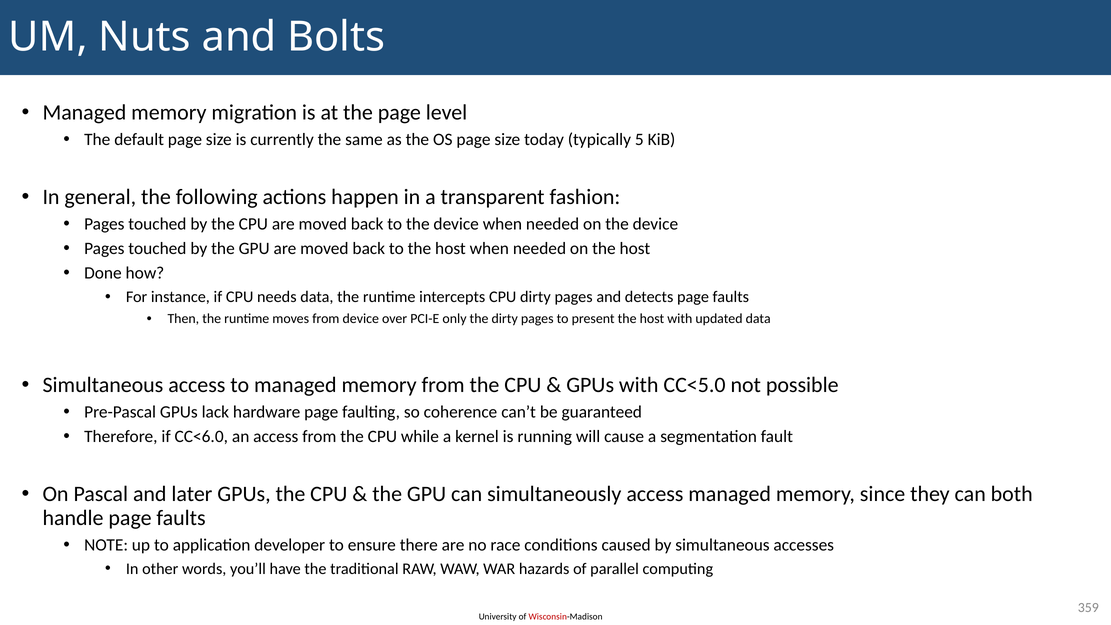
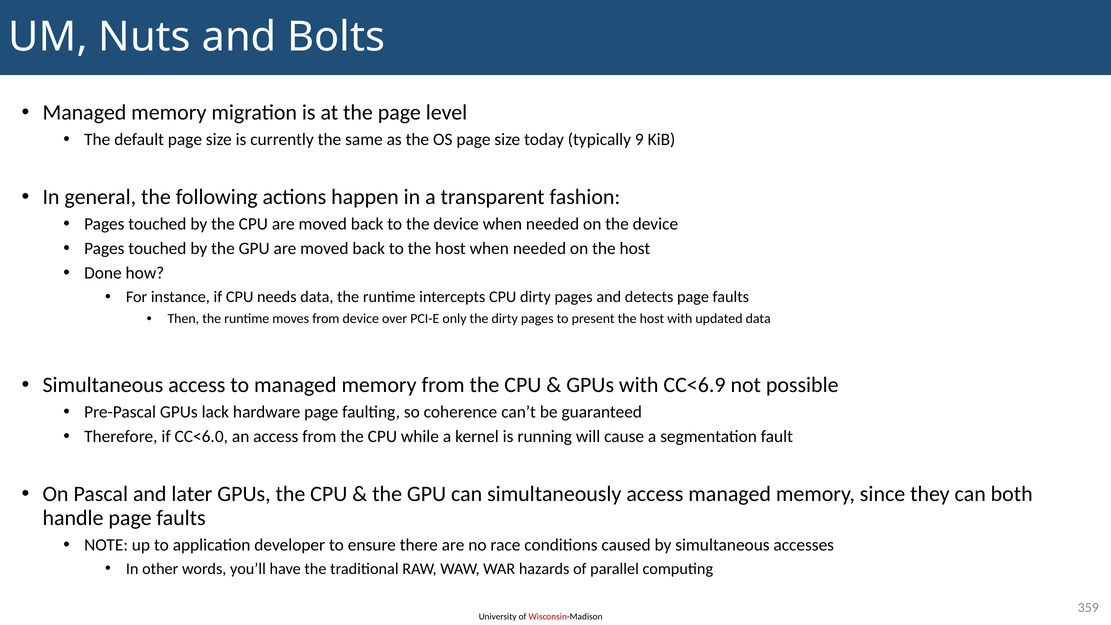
5: 5 -> 9 (639, 139)
CC<5.0: CC<5.0 -> CC<6.9 (695, 385)
